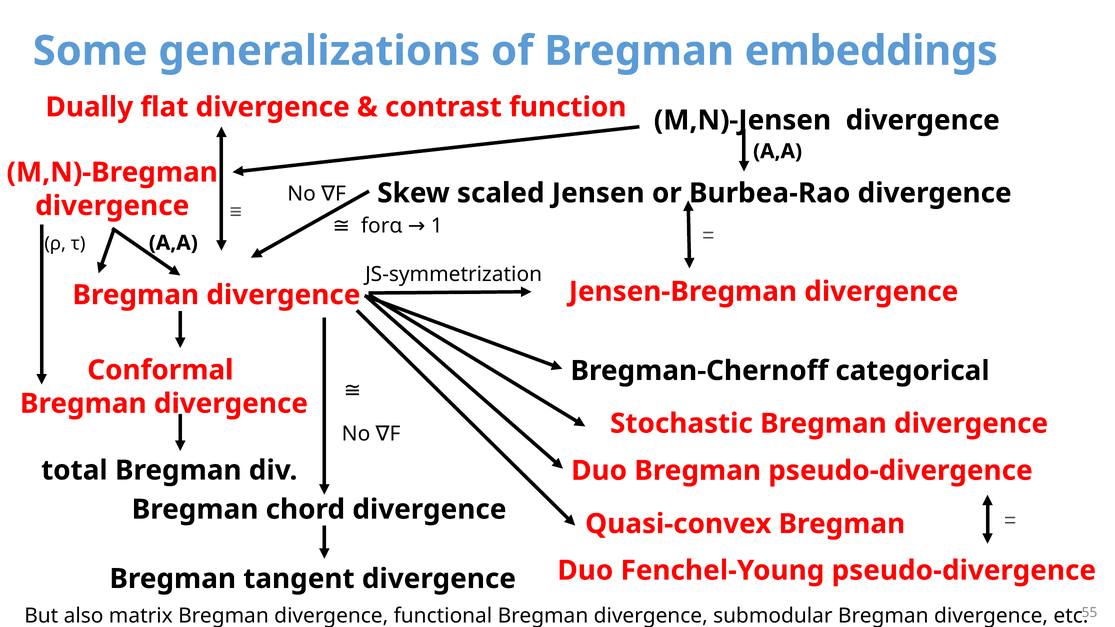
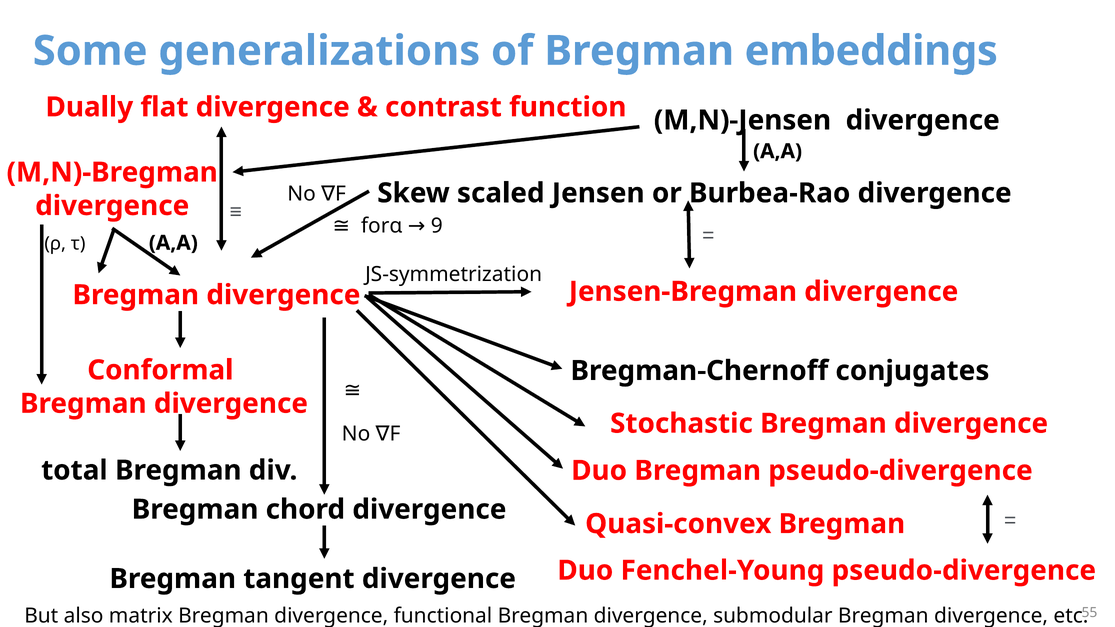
1: 1 -> 9 (437, 226)
categorical: categorical -> conjugates (912, 371)
